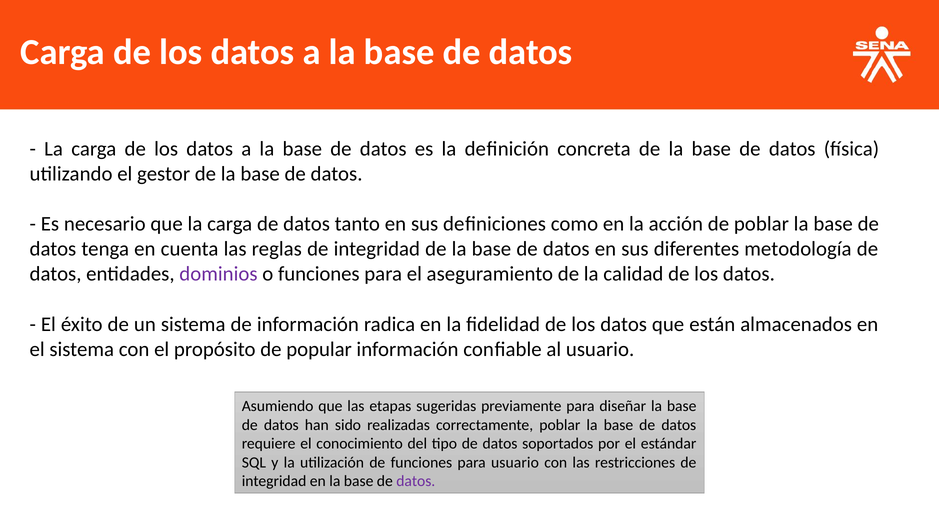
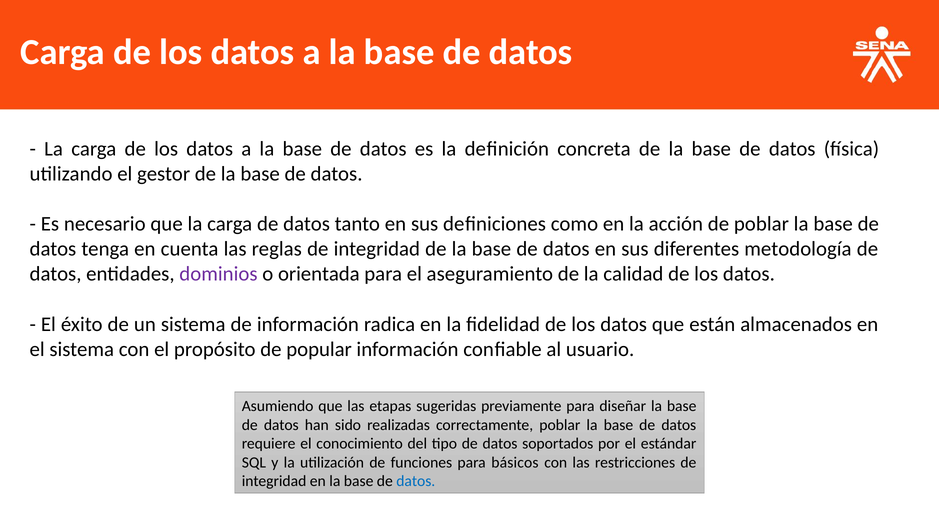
o funciones: funciones -> orientada (319, 274)
para usuario: usuario -> básicos (515, 463)
datos colour: purple -> blue (416, 481)
